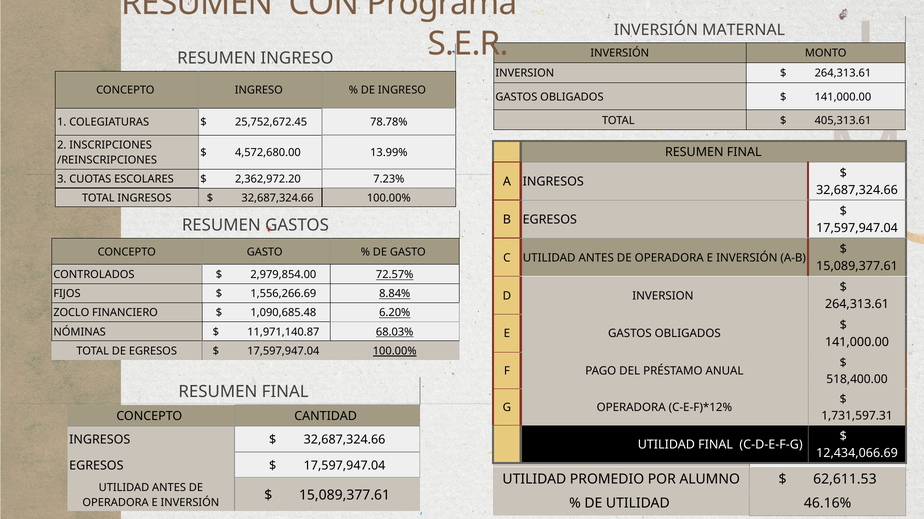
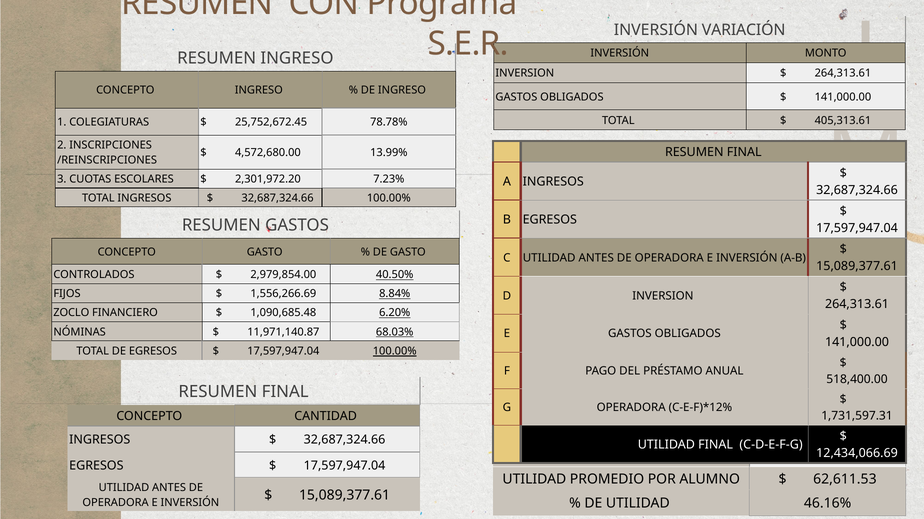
MATERNAL: MATERNAL -> VARIACIÓN (744, 30)
2,362,972.20: 2,362,972.20 -> 2,301,972.20 (268, 179)
72.57%: 72.57% -> 40.50% (395, 275)
